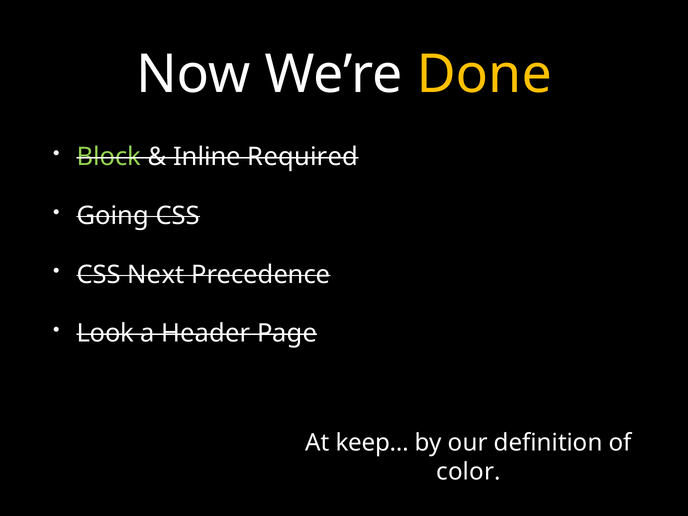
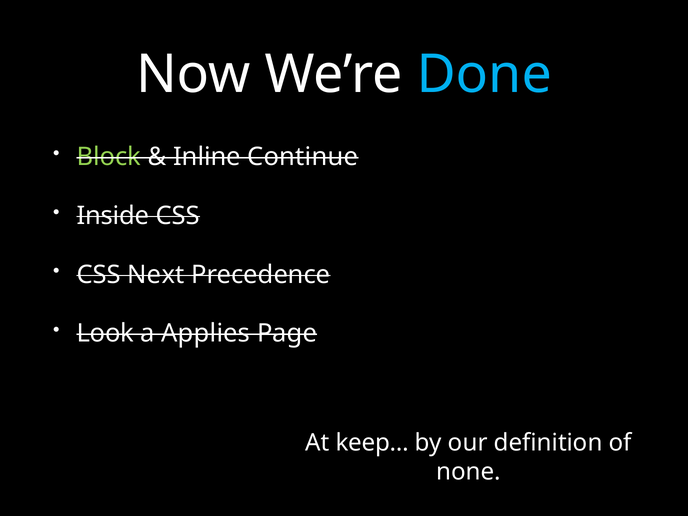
Done colour: yellow -> light blue (484, 74)
Required: Required -> Continue (303, 157)
Going: Going -> Inside (113, 216)
Header: Header -> Applies (206, 334)
color: color -> none (469, 472)
